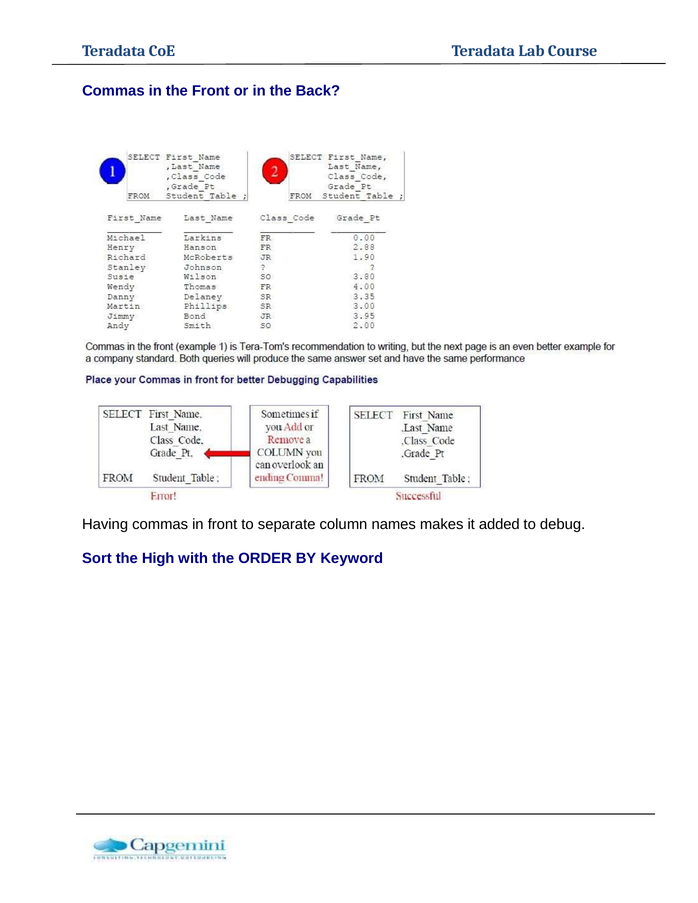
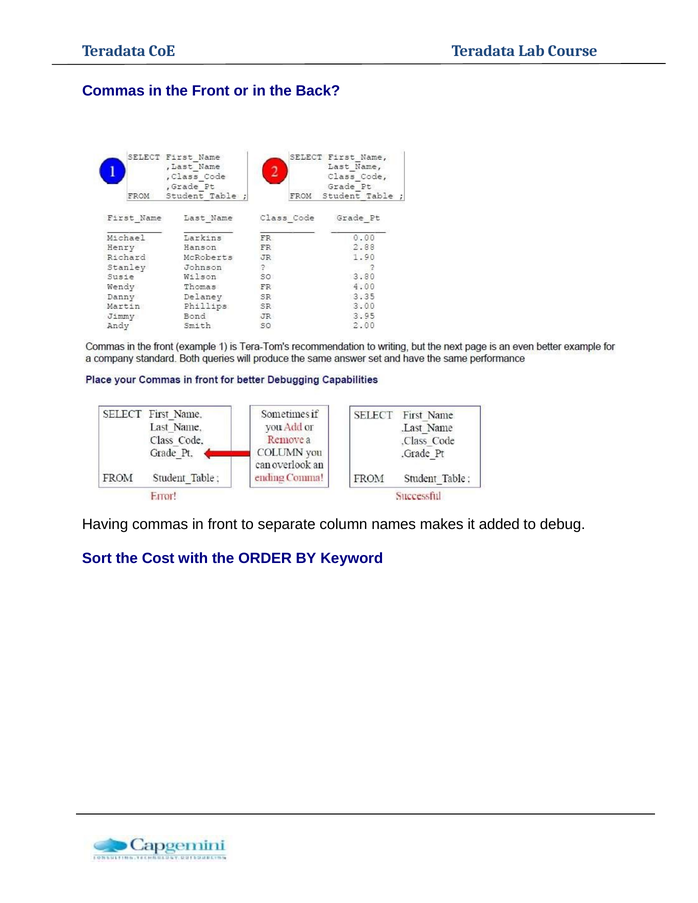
High: High -> Cost (158, 559)
